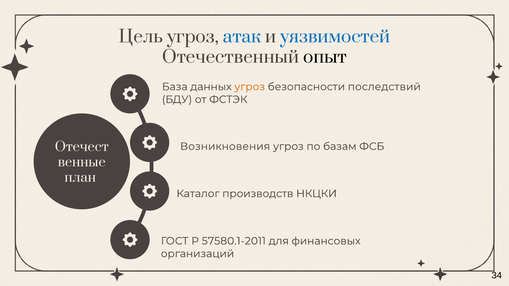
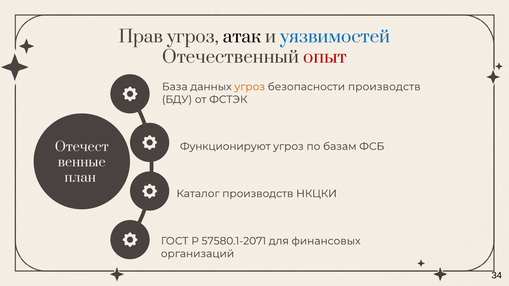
Цель: Цель -> Прав (141, 37)
атак colour: blue -> black (242, 37)
опыт colour: black -> red (325, 57)
безопасности последствий: последствий -> производств (384, 87)
Возникновения: Возникновения -> Функционируют (225, 147)
57580.1-2011: 57580.1-2011 -> 57580.1-2071 (234, 241)
